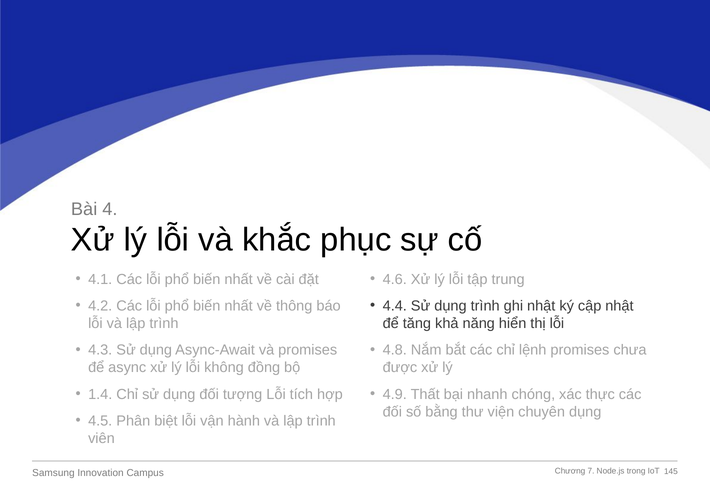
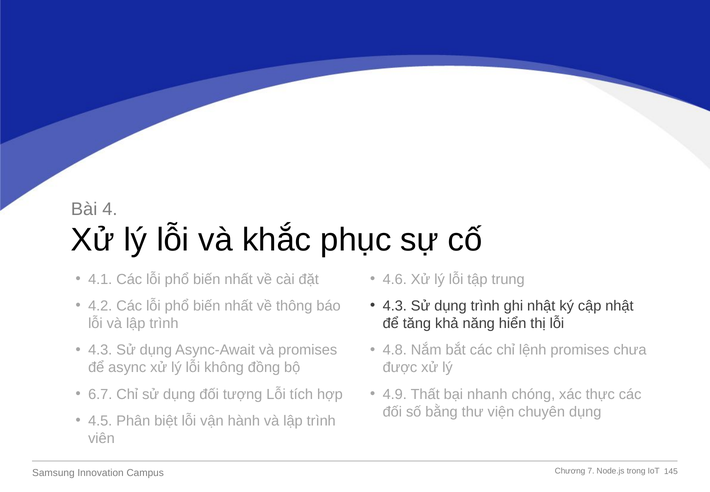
4.4: 4.4 -> 4.3 (395, 306)
1.4: 1.4 -> 6.7 (100, 394)
